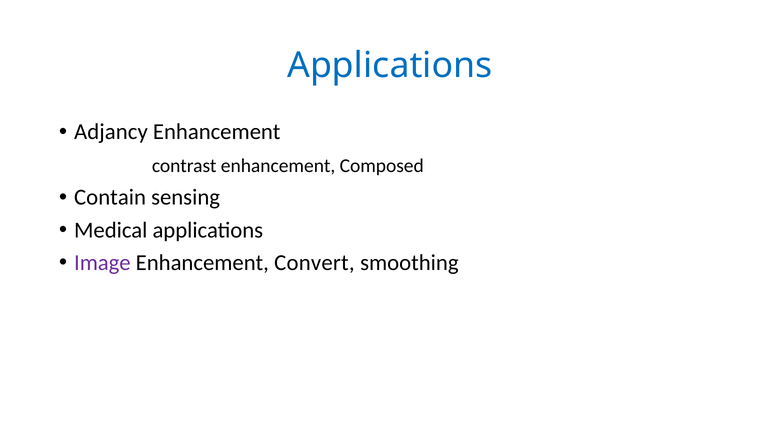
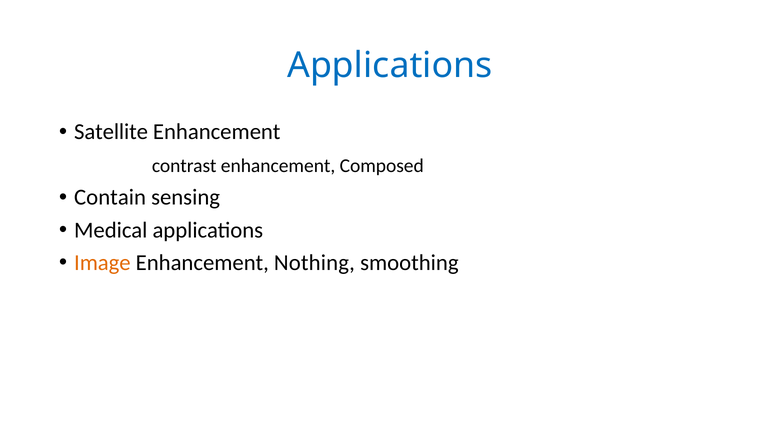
Adjancy: Adjancy -> Satellite (111, 132)
Image colour: purple -> orange (102, 263)
Convert: Convert -> Nothing (314, 263)
